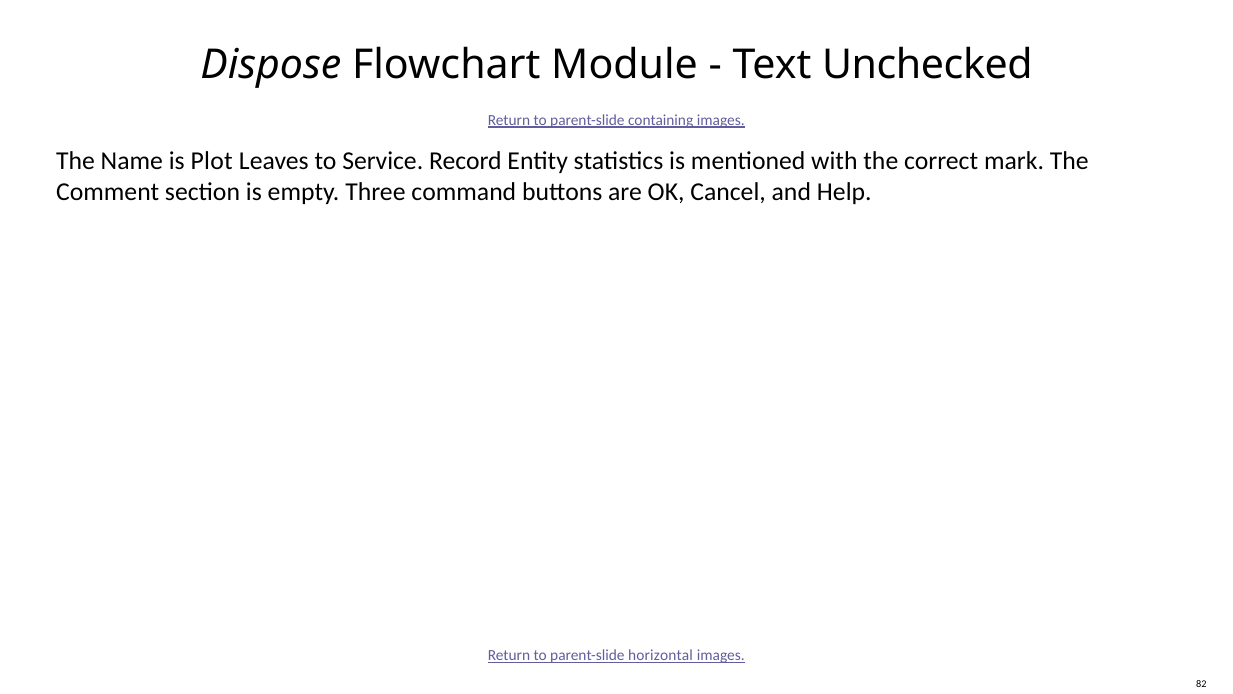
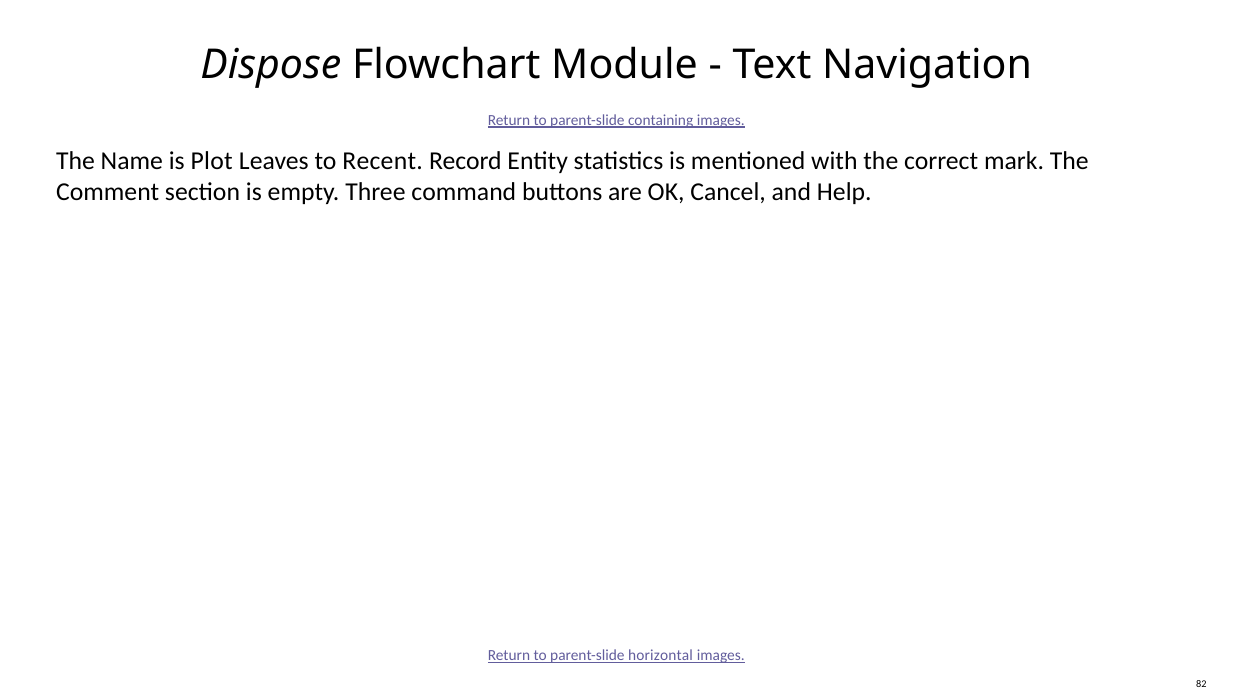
Unchecked: Unchecked -> Navigation (927, 65)
Service: Service -> Recent (383, 161)
